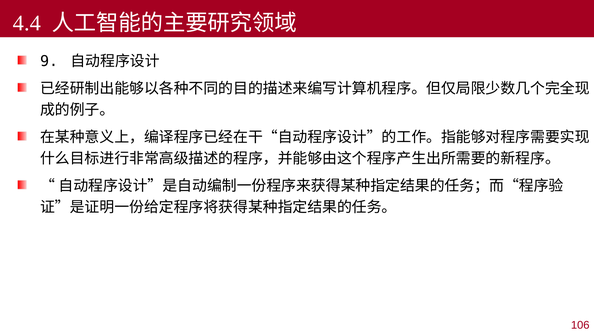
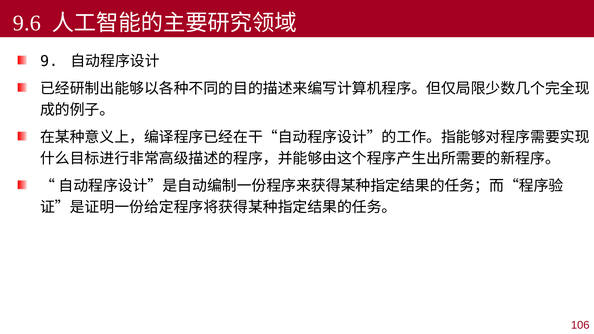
4.4: 4.4 -> 9.6 (27, 23)
